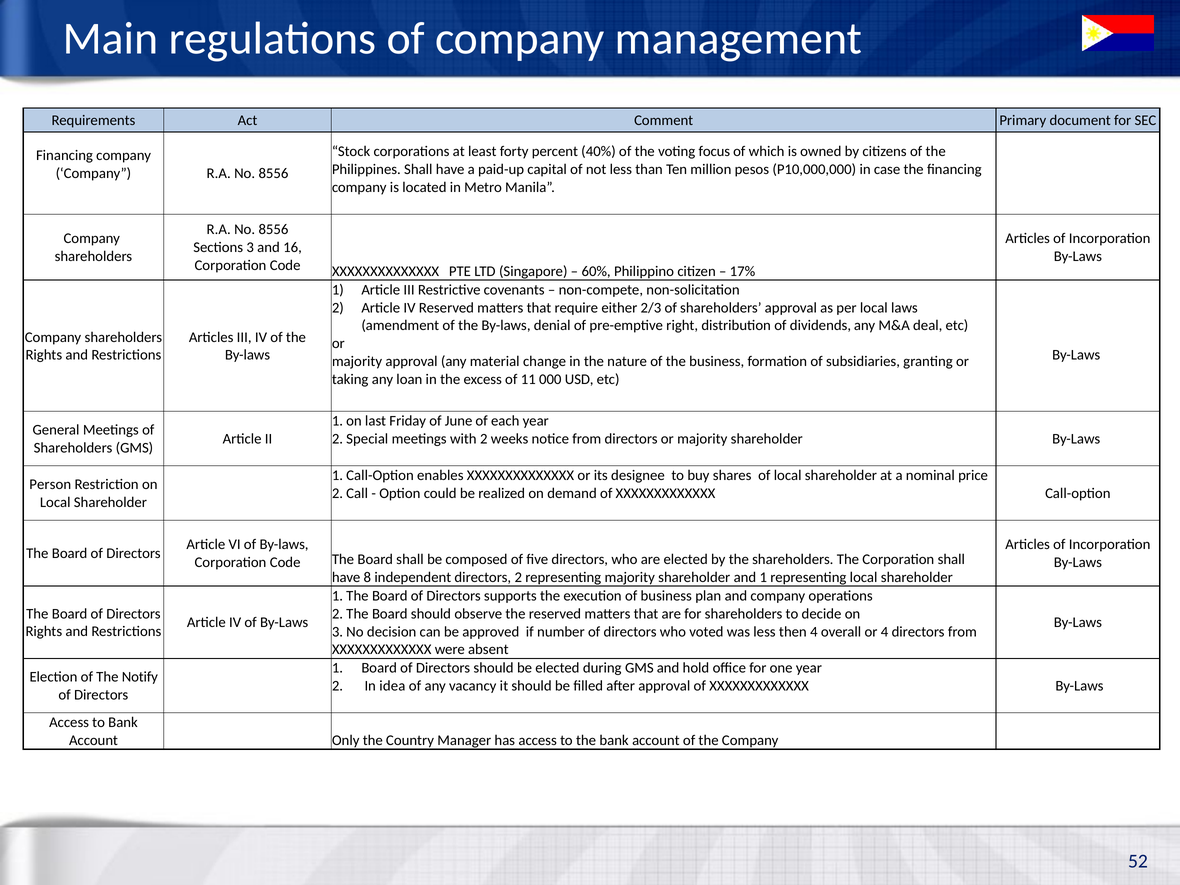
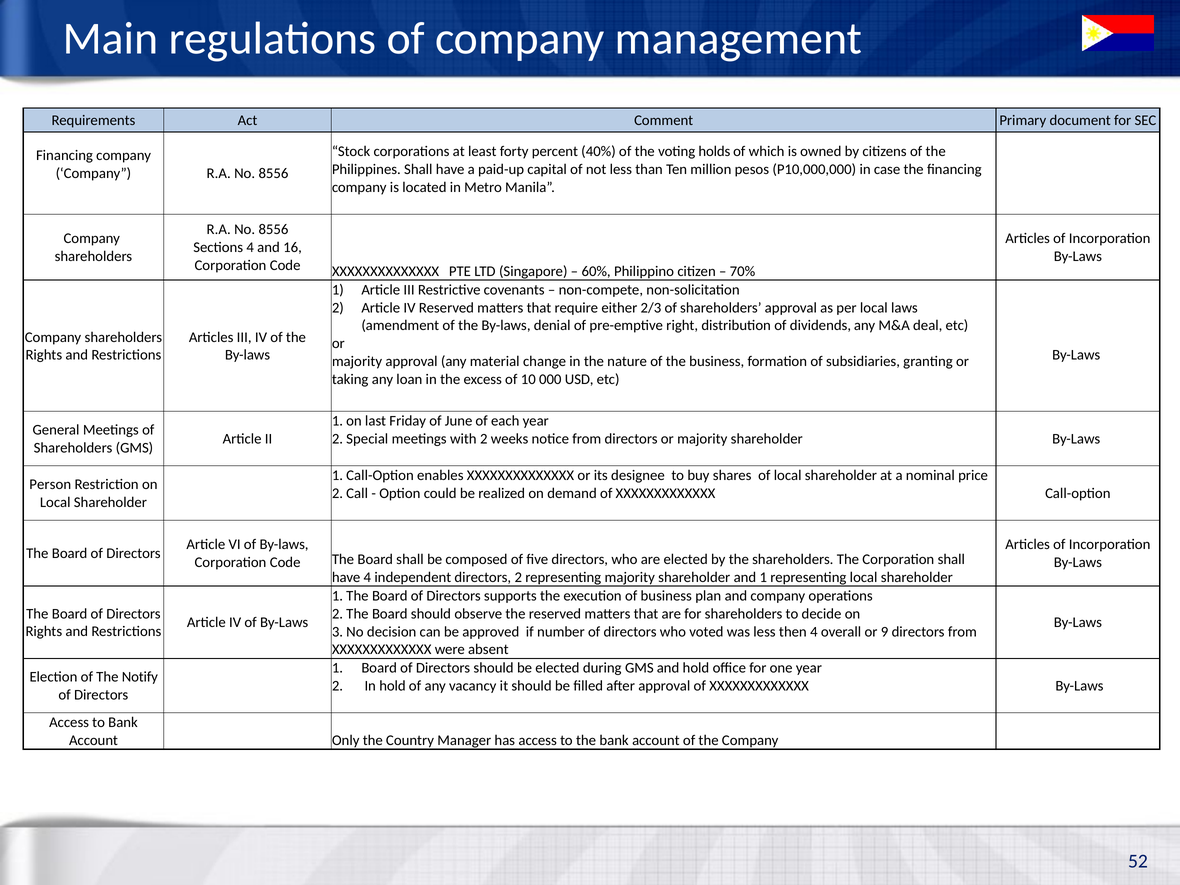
focus: focus -> holds (714, 151)
Sections 3: 3 -> 4 (250, 247)
17%: 17% -> 70% (742, 271)
11: 11 -> 10 (528, 379)
have 8: 8 -> 4 (367, 577)
or 4: 4 -> 9 (885, 632)
In idea: idea -> hold (392, 686)
